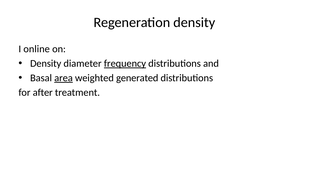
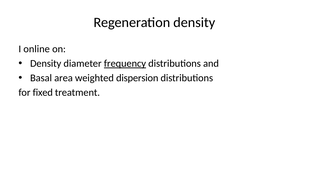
area underline: present -> none (64, 78)
generated: generated -> dispersion (137, 78)
after: after -> fixed (43, 92)
